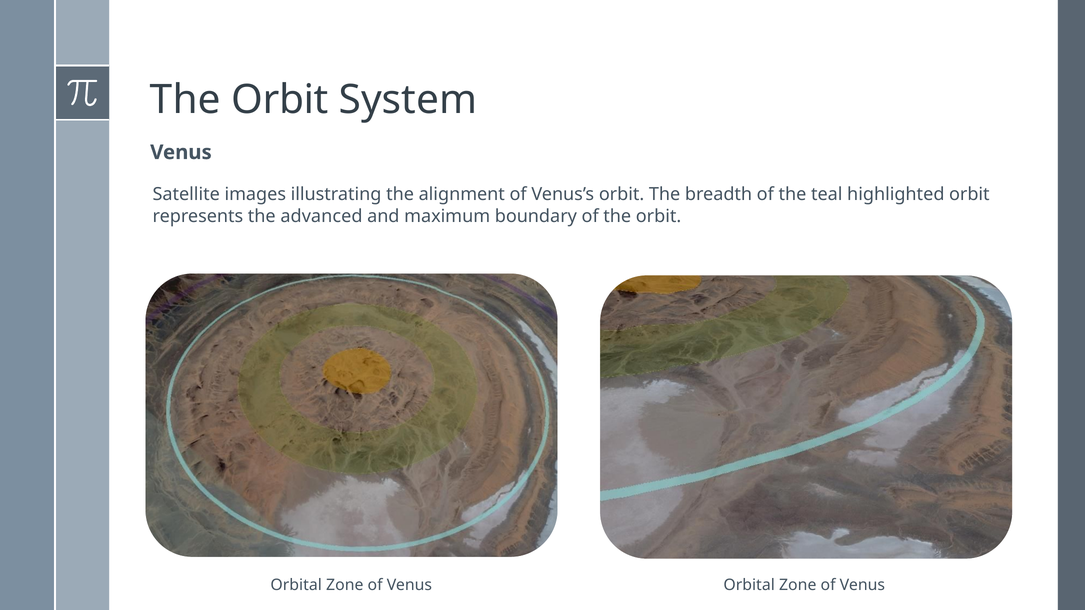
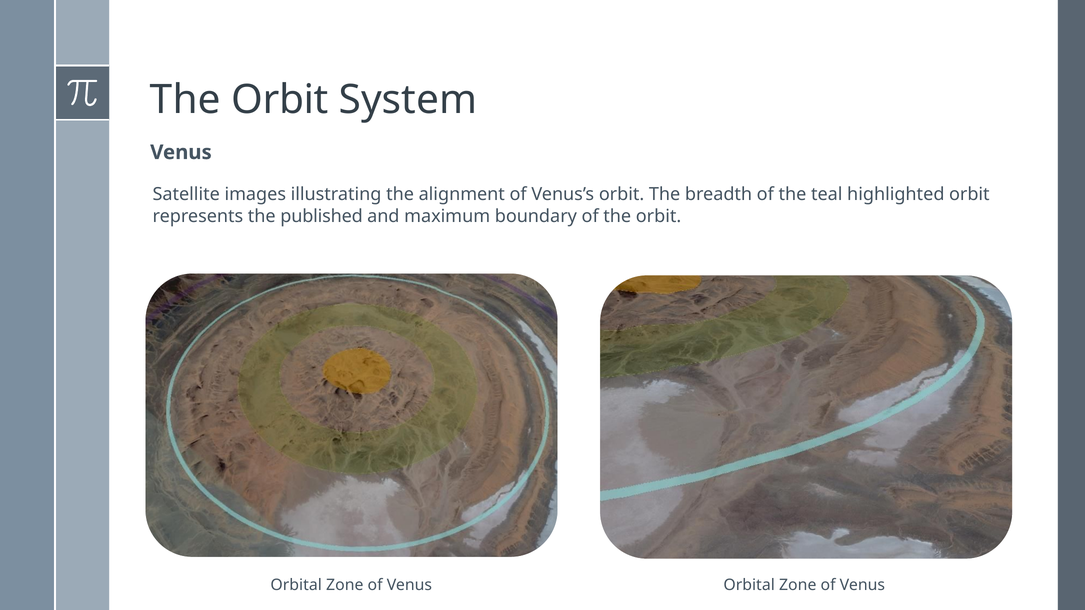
advanced: advanced -> published (322, 216)
